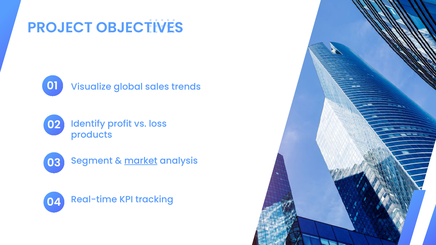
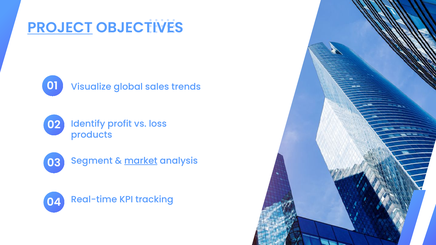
PROJECT underline: none -> present (60, 28)
